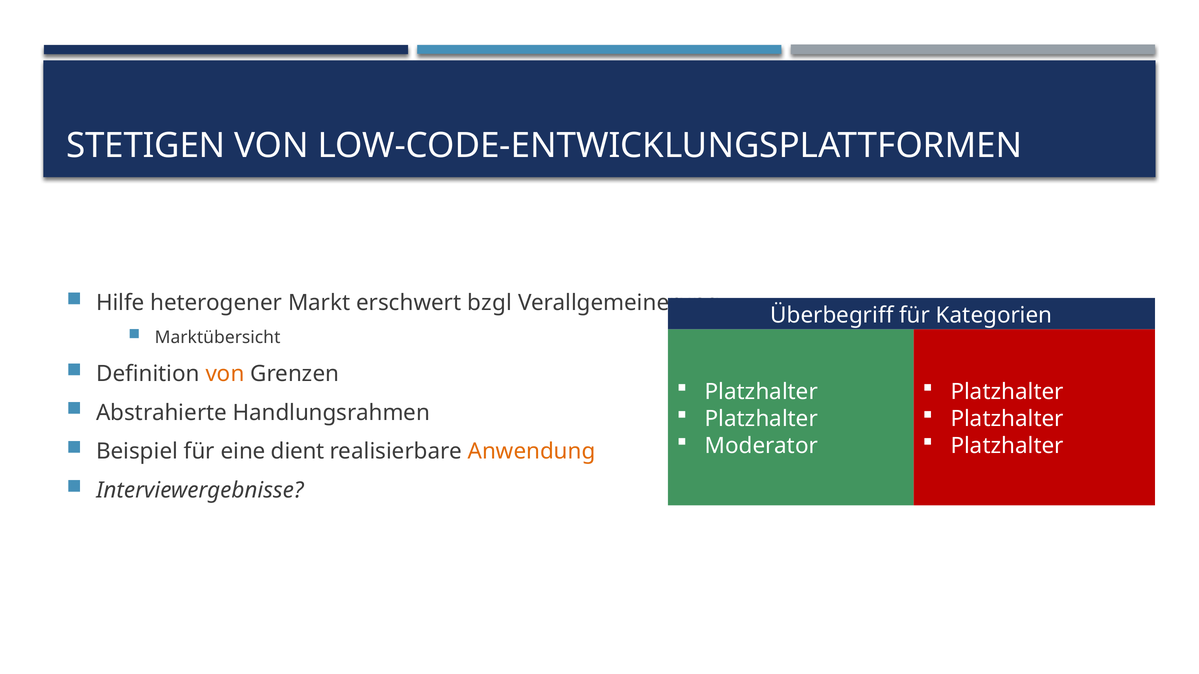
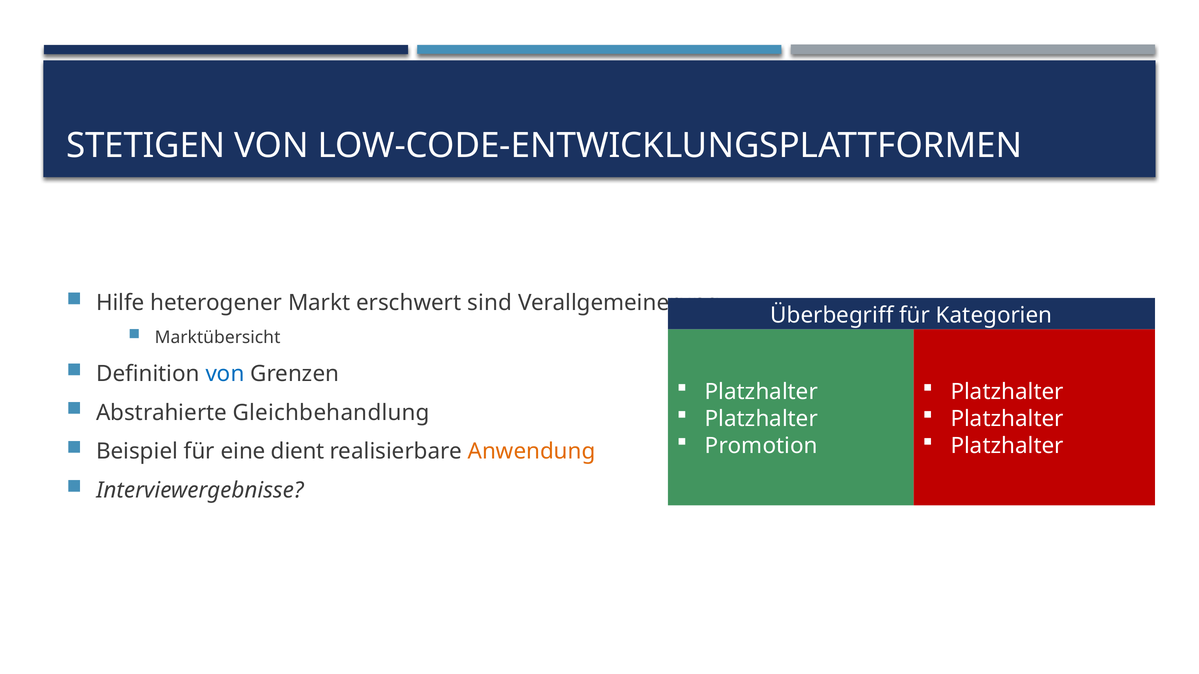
bzgl: bzgl -> sind (490, 303)
von colour: orange -> blue (225, 374)
Handlungsrahmen: Handlungsrahmen -> Gleichbehandlung (331, 413)
Moderator: Moderator -> Promotion (761, 446)
